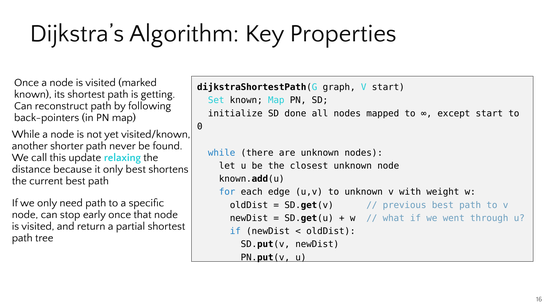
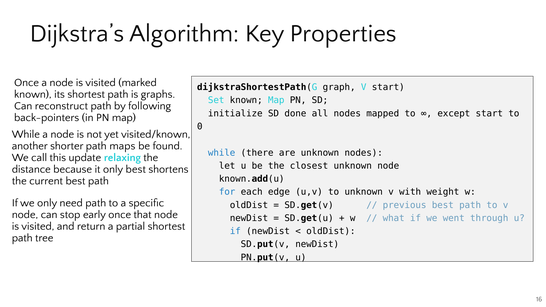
getting: getting -> graphs (158, 94)
never: never -> maps (122, 146)
